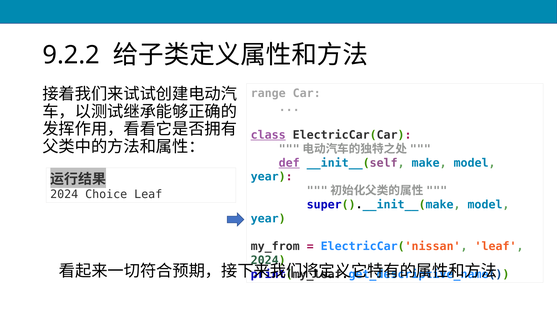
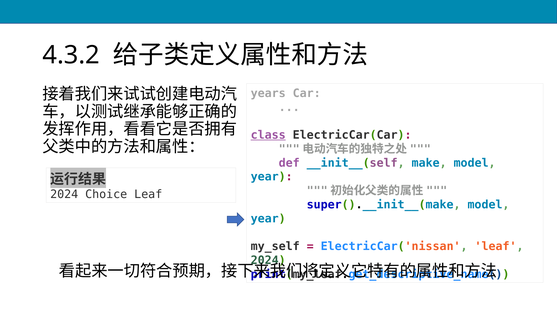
9.2.2: 9.2.2 -> 4.3.2 (71, 55)
range: range -> years (268, 93)
def underline: present -> none (289, 163)
my_from: my_from -> my_self (275, 247)
